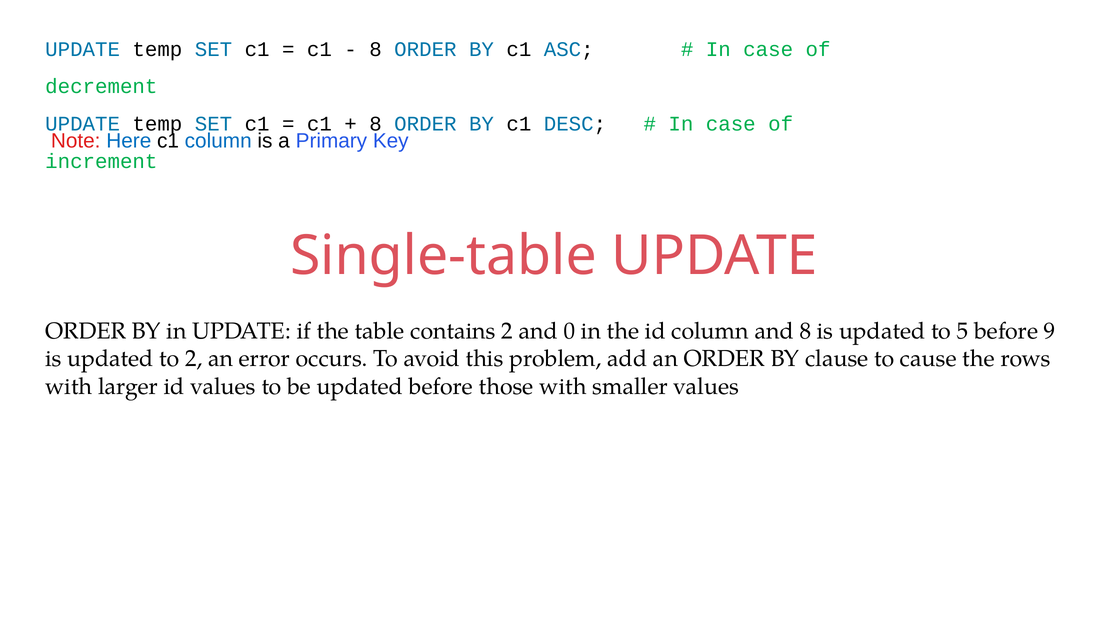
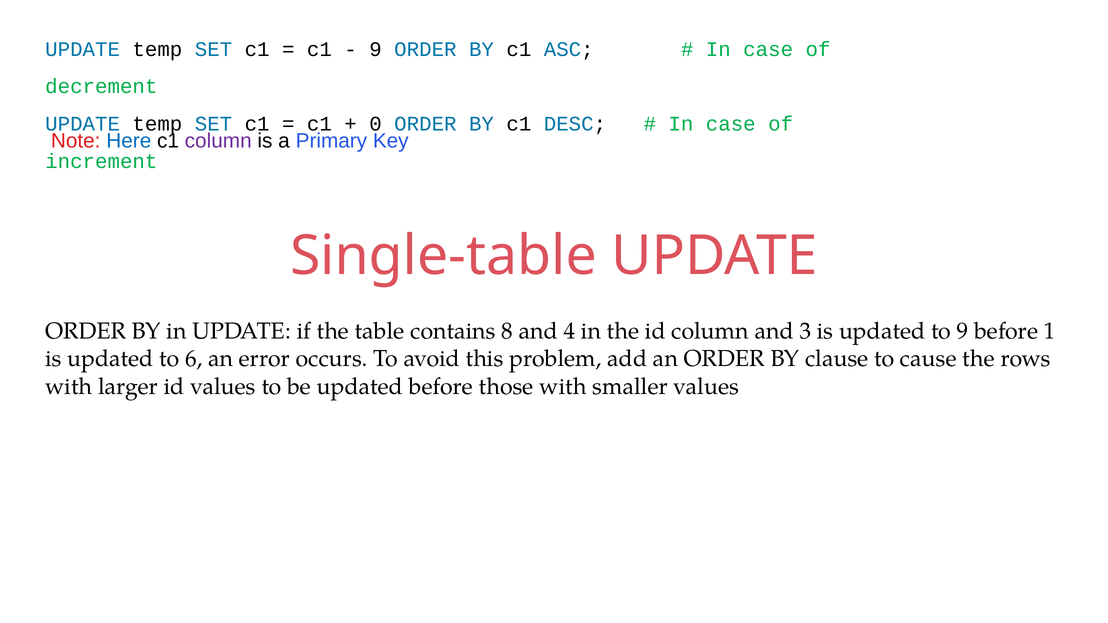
8: 8 -> 9 (376, 49)
8: 8 -> 0 (376, 124)
column colour: blue -> purple (218, 141)
contains 2: 2 -> 8 (507, 331)
0: 0 -> 4 (569, 331)
and 8: 8 -> 3 (805, 331)
to 5: 5 -> 9 (963, 331)
9: 9 -> 1 (1050, 331)
to 2: 2 -> 6 (194, 359)
